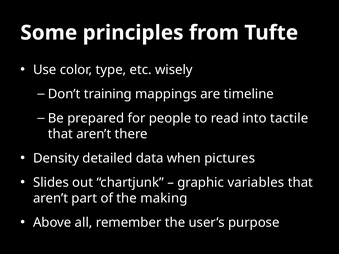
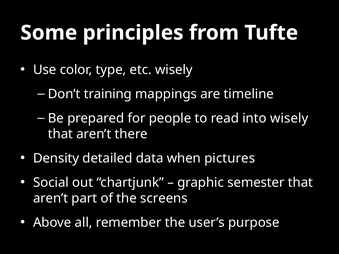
into tactile: tactile -> wisely (289, 118)
Slides: Slides -> Social (51, 183)
variables: variables -> semester (256, 183)
making: making -> screens (164, 198)
